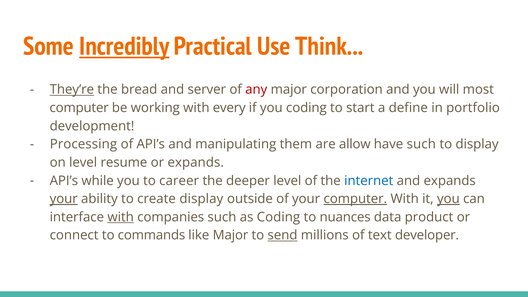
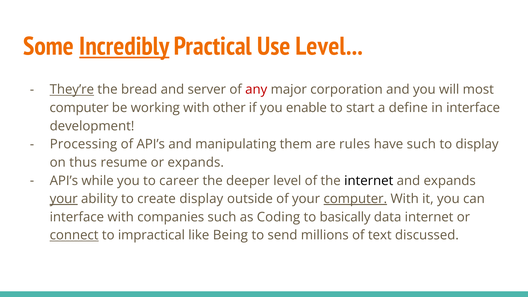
Use Think: Think -> Level (329, 46)
every: every -> other (229, 108)
you coding: coding -> enable (306, 108)
in portfolio: portfolio -> interface (473, 108)
allow: allow -> rules (355, 144)
on level: level -> thus (83, 162)
internet colour: blue -> black (369, 181)
you underline: present -> none (448, 199)
with underline: present -> none (121, 217)
nuances: nuances -> basically (345, 217)
data product: product -> internet (429, 217)
connect underline: none -> present (74, 235)
commands: commands -> impractical (151, 235)
like Major: Major -> Being (230, 235)
send underline: present -> none (283, 235)
developer: developer -> discussed (427, 235)
